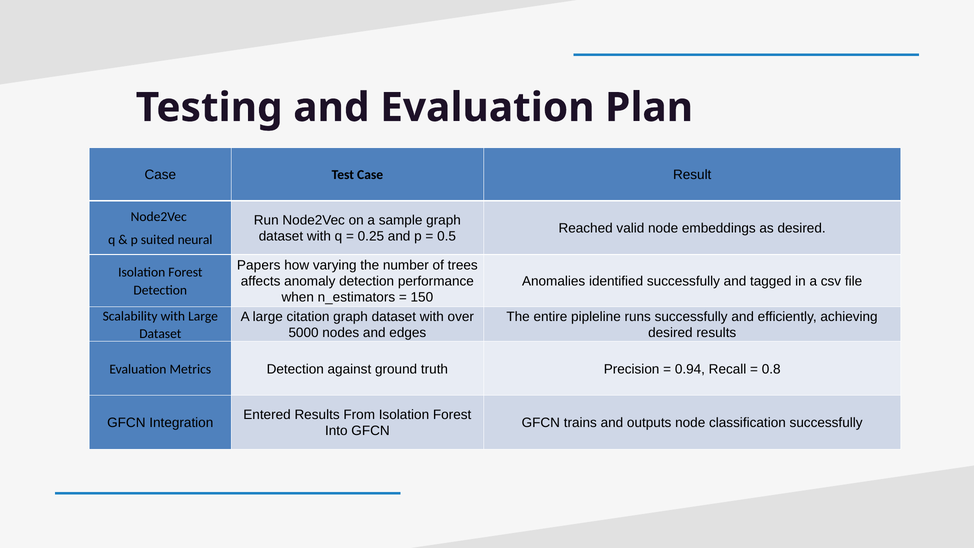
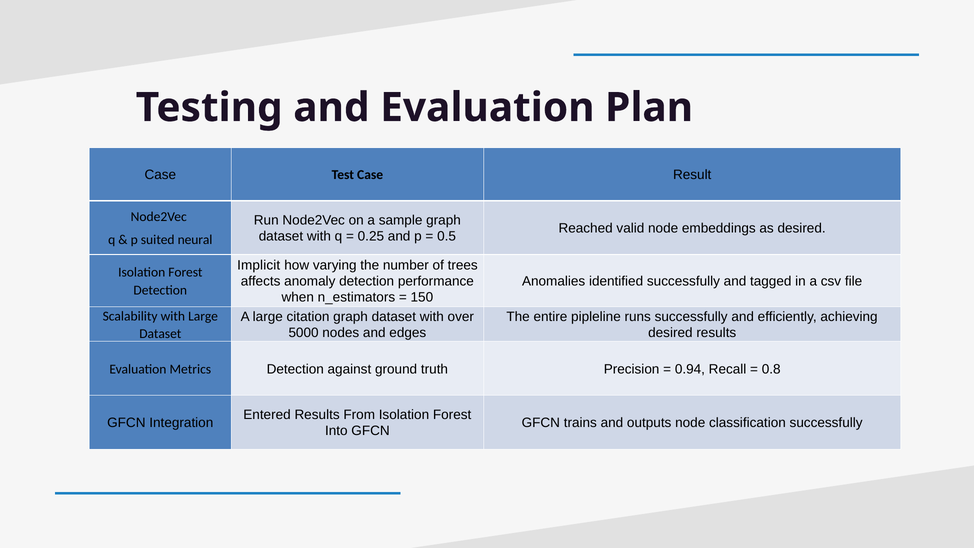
Papers: Papers -> Implicit (259, 265)
